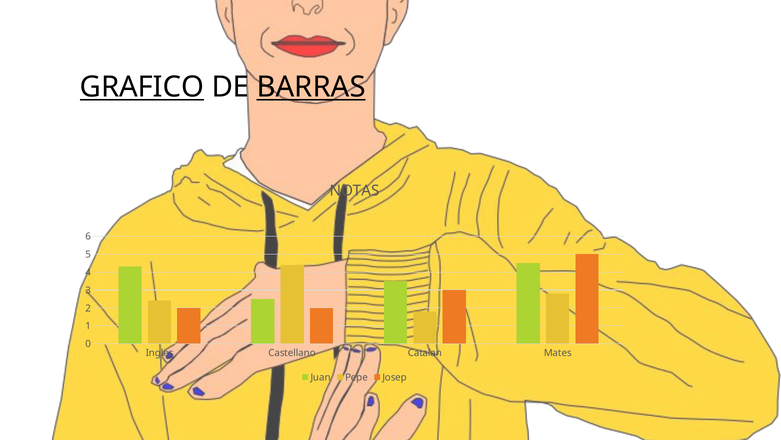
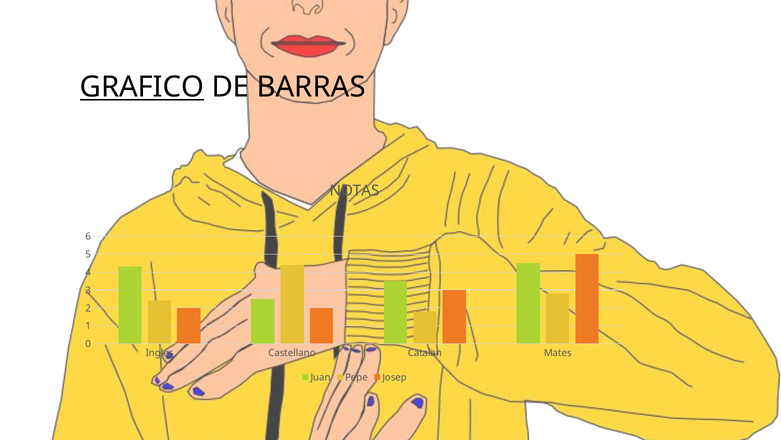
BARRAS underline: present -> none (311, 87)
